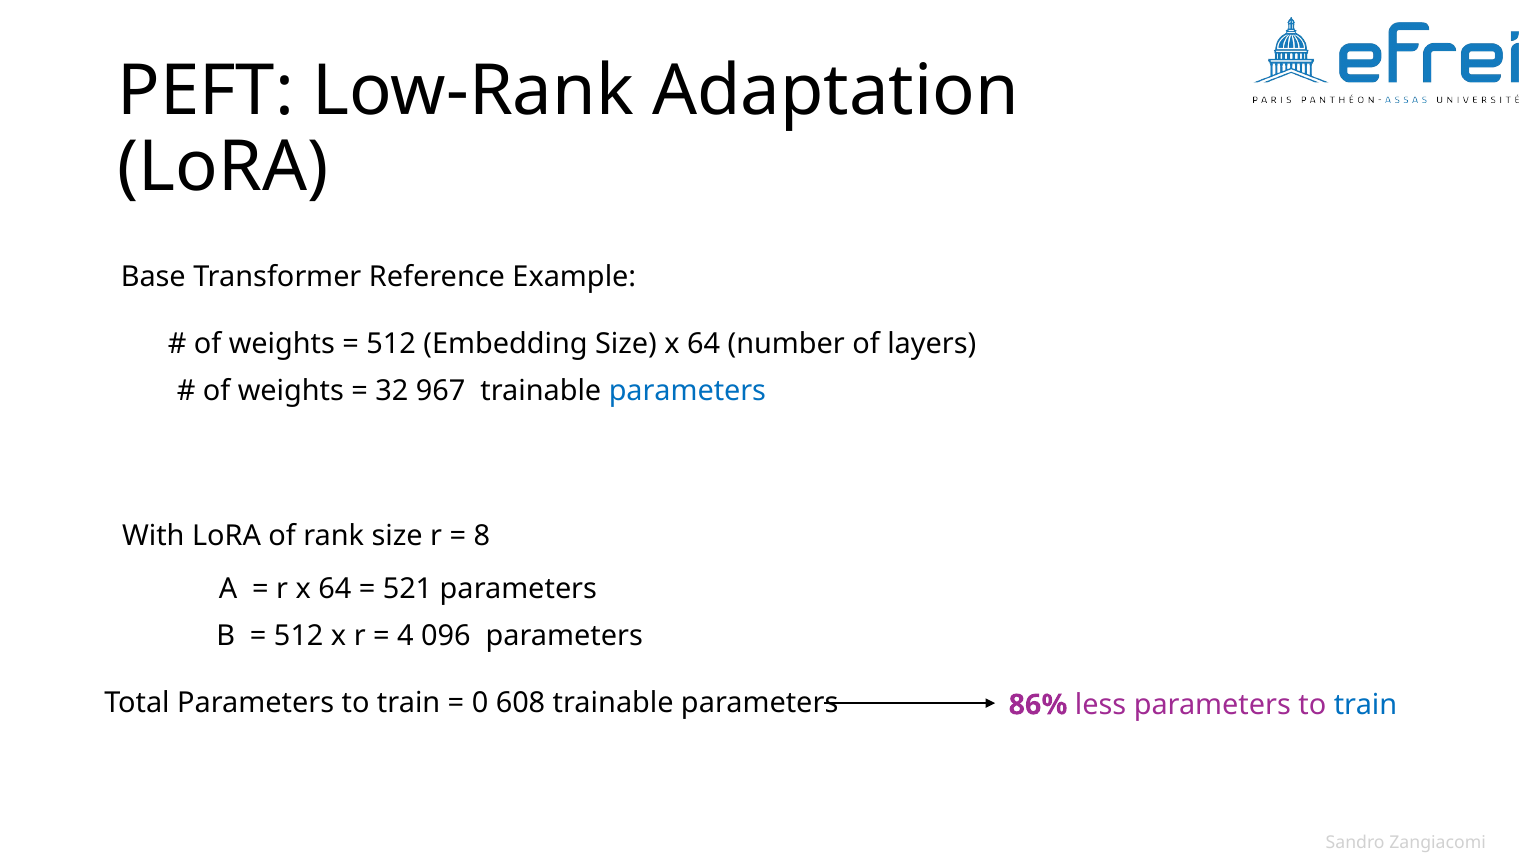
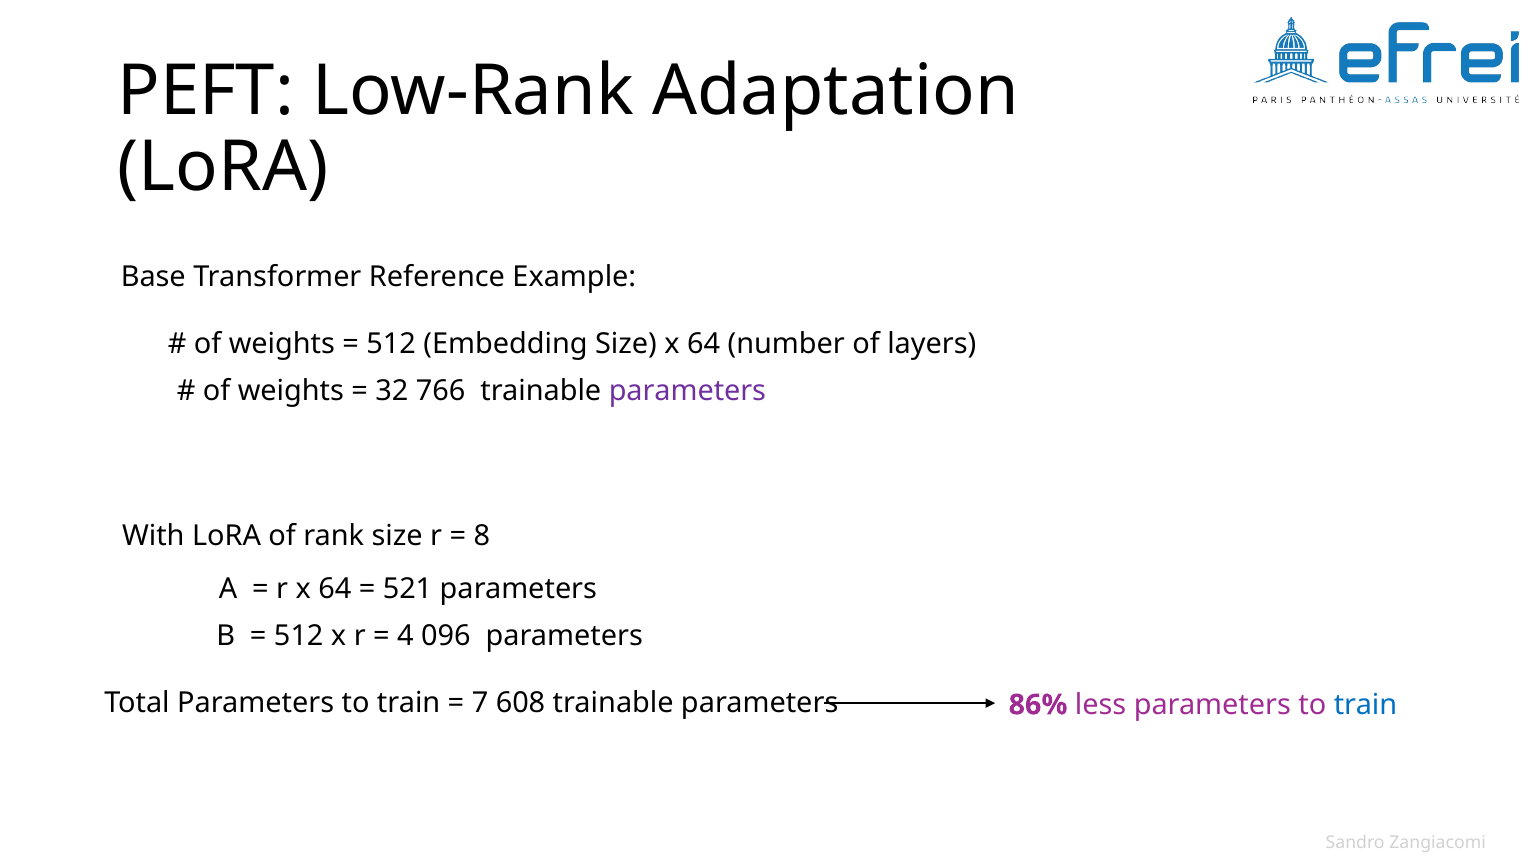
967: 967 -> 766 (441, 391)
parameters colour: blue -> purple (687, 391)
0: 0 -> 7 (480, 703)
